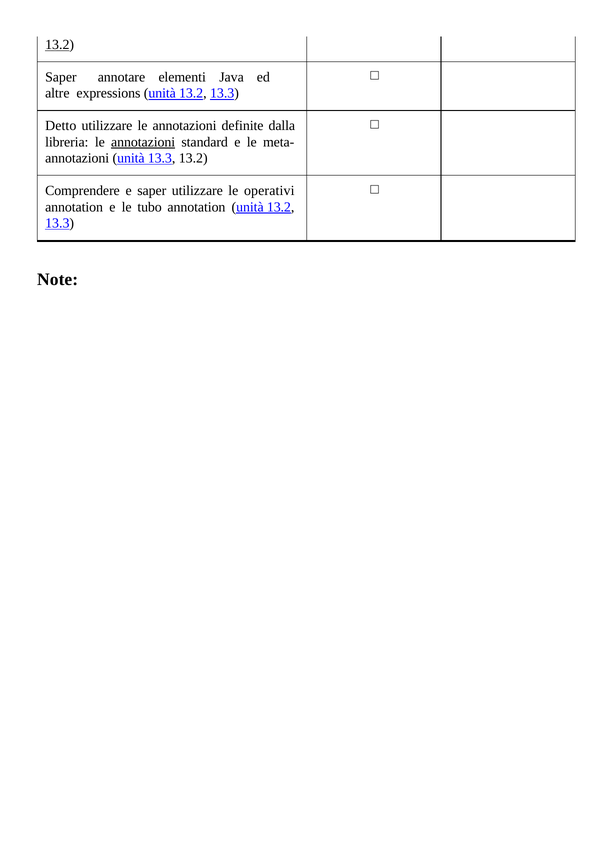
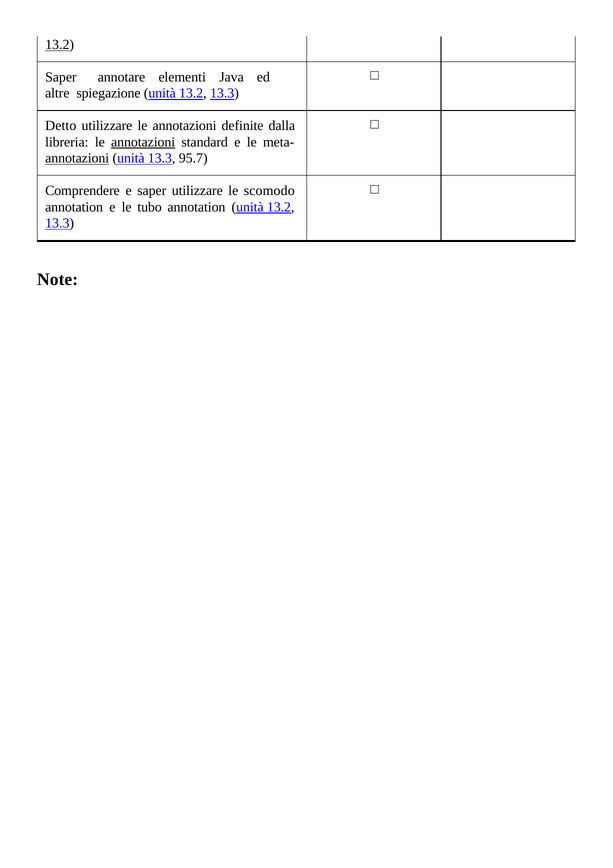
expressions: expressions -> spiegazione (108, 93)
annotazioni underline: none -> present (77, 158)
13.3 13.2: 13.2 -> 95.7 (193, 158)
operativi: operativi -> scomodo (269, 191)
